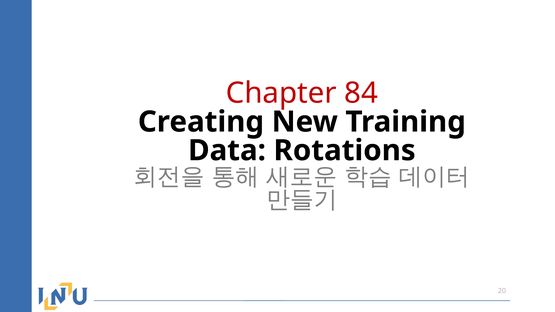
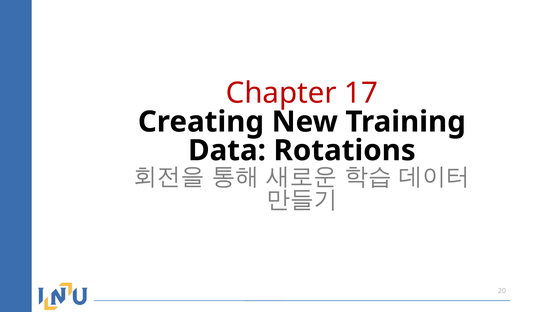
84: 84 -> 17 (361, 93)
